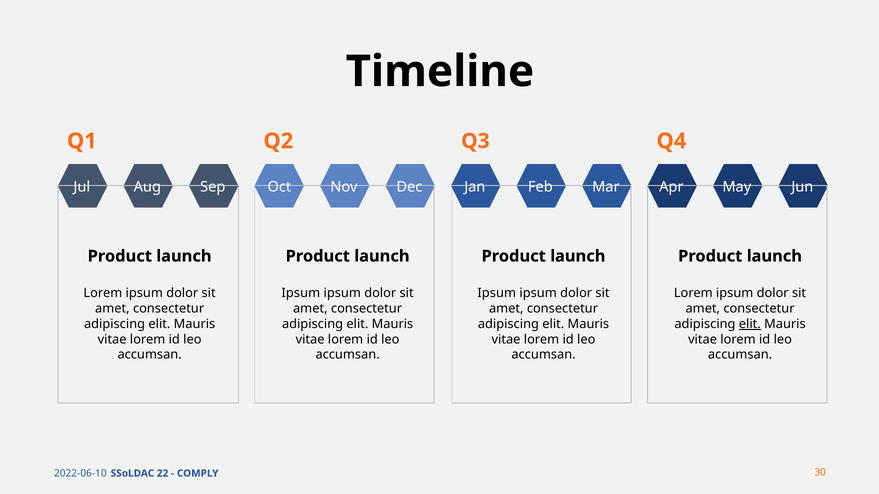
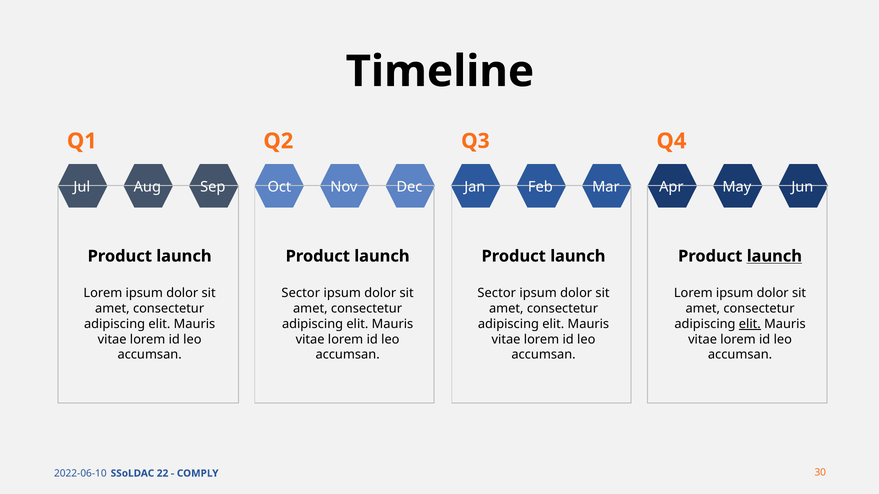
launch underline: none -> present (774, 256)
Ipsum: Ipsum -> Sector (301, 293)
Ipsum: Ipsum -> Sector (497, 293)
